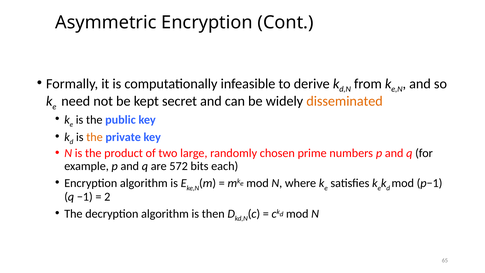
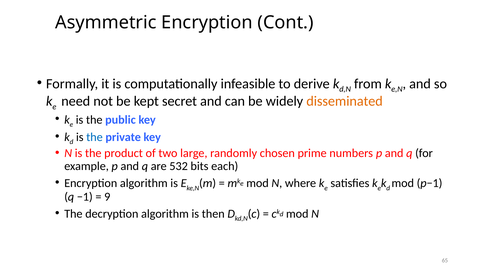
the colour: orange -> blue (95, 137)
572: 572 -> 532 (179, 166)
2: 2 -> 9 (107, 197)
